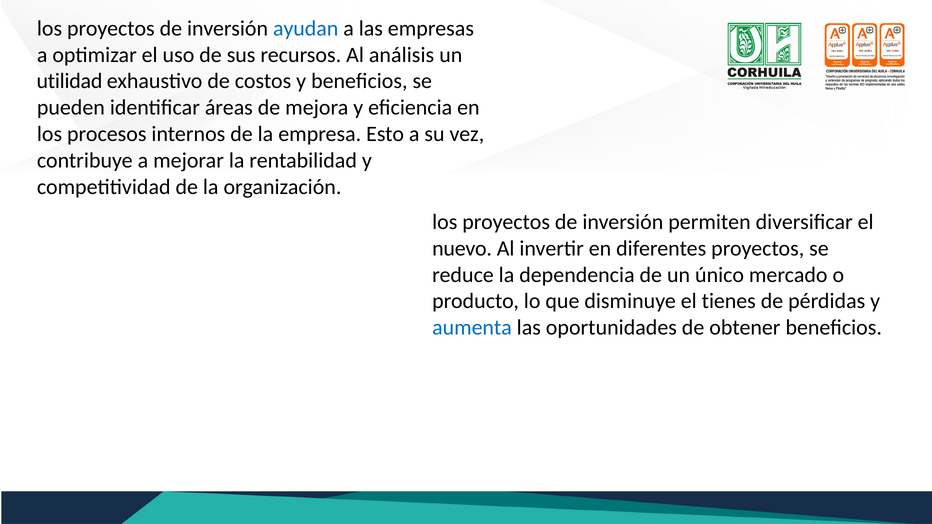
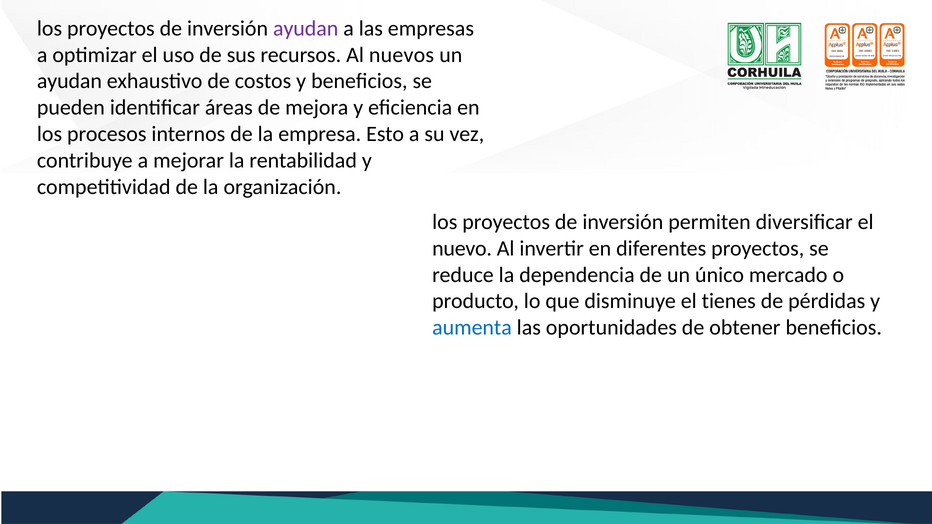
ayudan colour: blue -> purple (306, 29)
análisis: análisis -> nuevos (401, 55)
utilidad: utilidad -> ayudan (69, 81)
